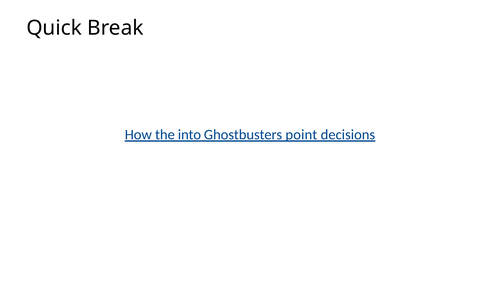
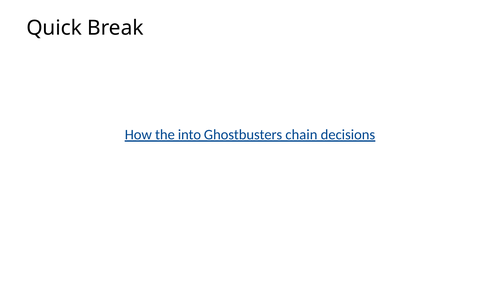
point: point -> chain (301, 135)
